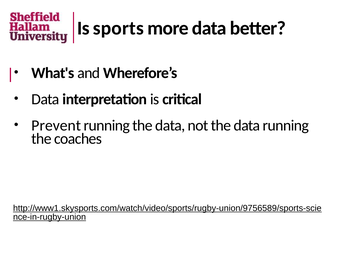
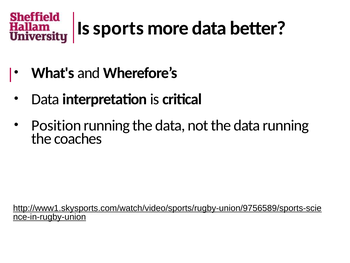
Prevent: Prevent -> Position (56, 125)
